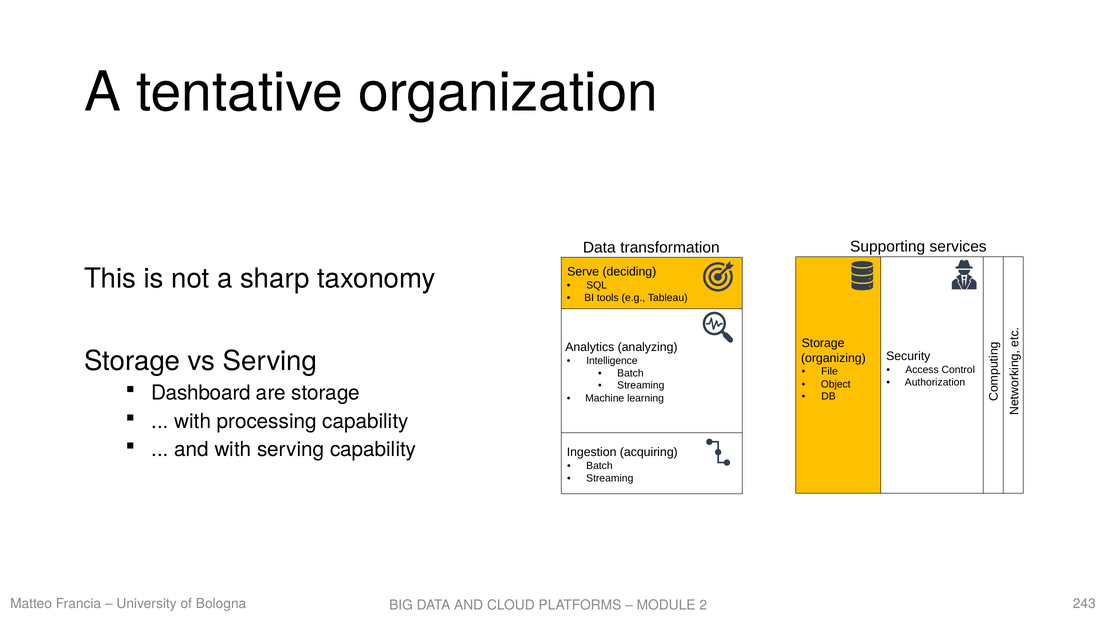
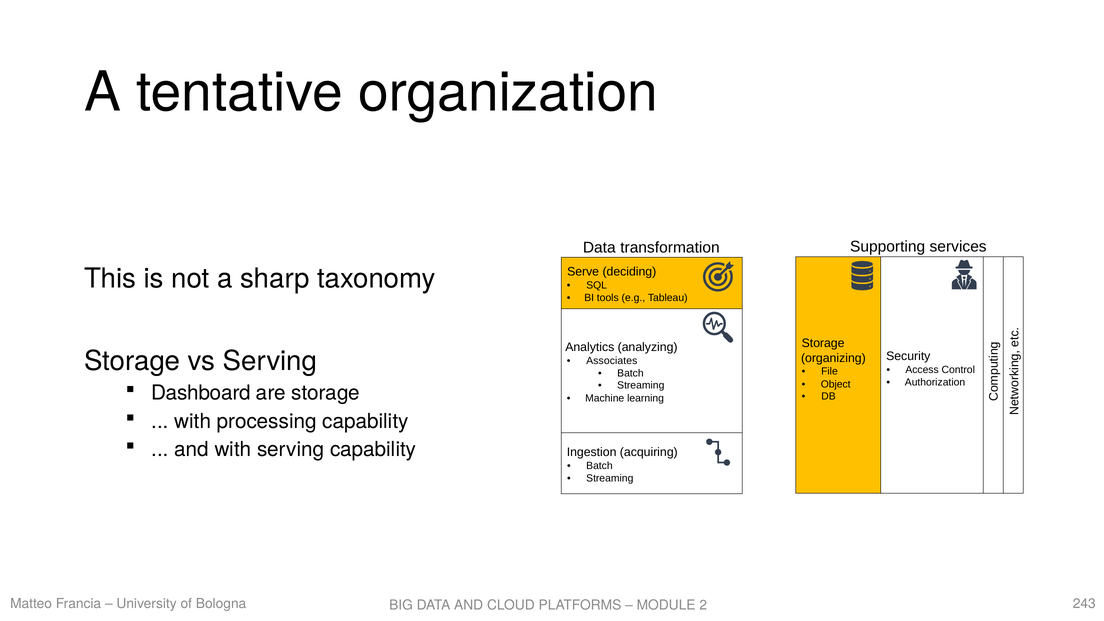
Intelligence: Intelligence -> Associates (612, 361)
